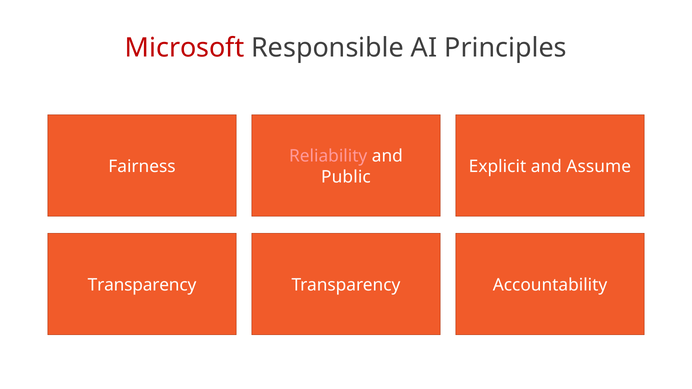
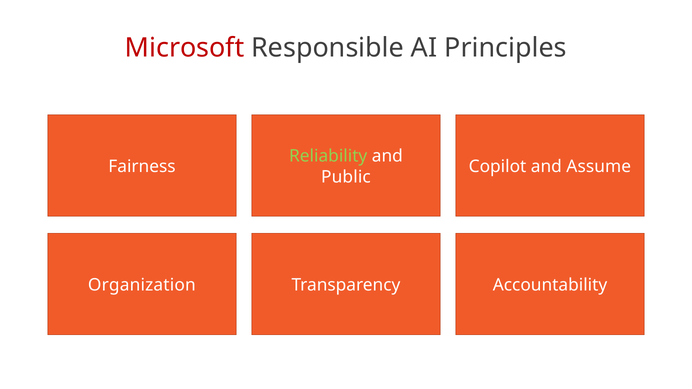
Reliability colour: pink -> light green (328, 156)
Explicit: Explicit -> Copilot (498, 167)
Transparency: Transparency -> Organization (142, 285)
